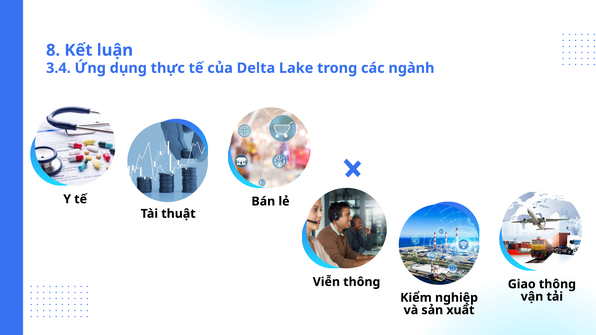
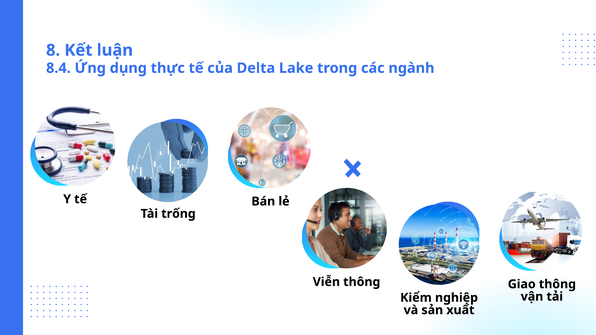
3.4: 3.4 -> 8.4 (58, 68)
thuật: thuật -> trống (178, 214)
